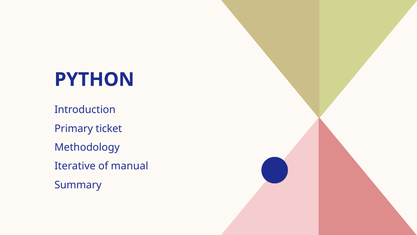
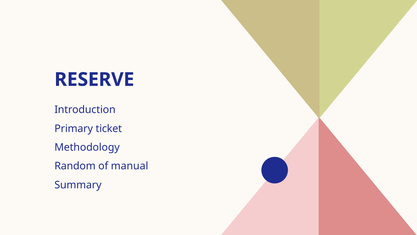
PYTHON: PYTHON -> RESERVE (94, 79)
Iterative: Iterative -> Random (75, 166)
